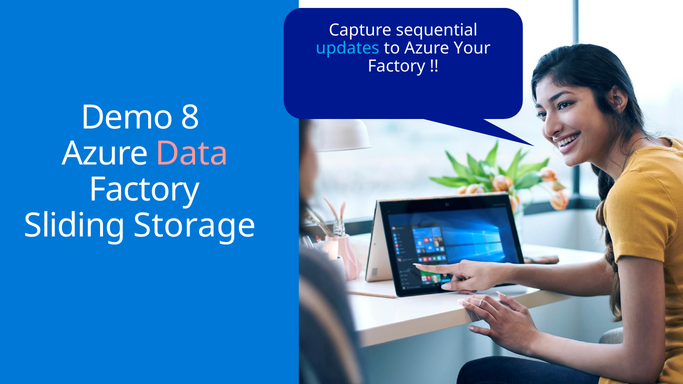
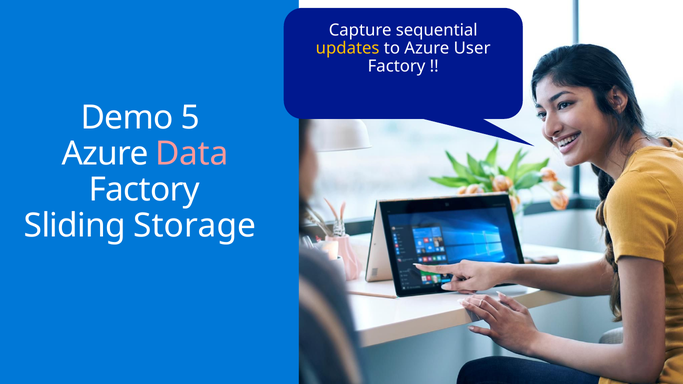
updates colour: light blue -> yellow (348, 48)
Your: Your -> User (472, 48)
8: 8 -> 5 (190, 118)
